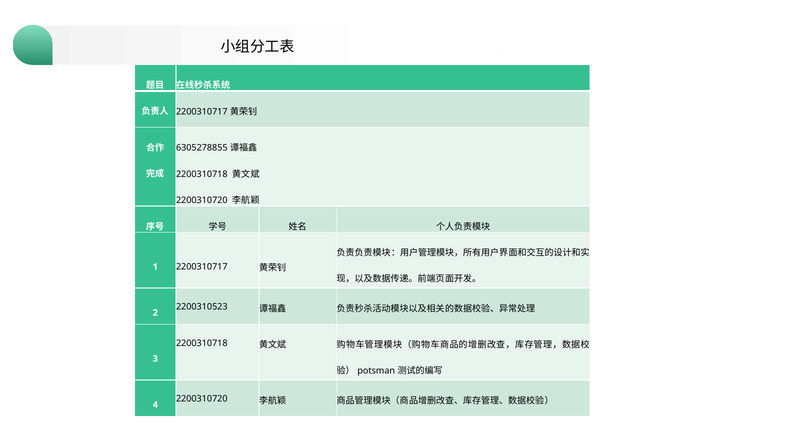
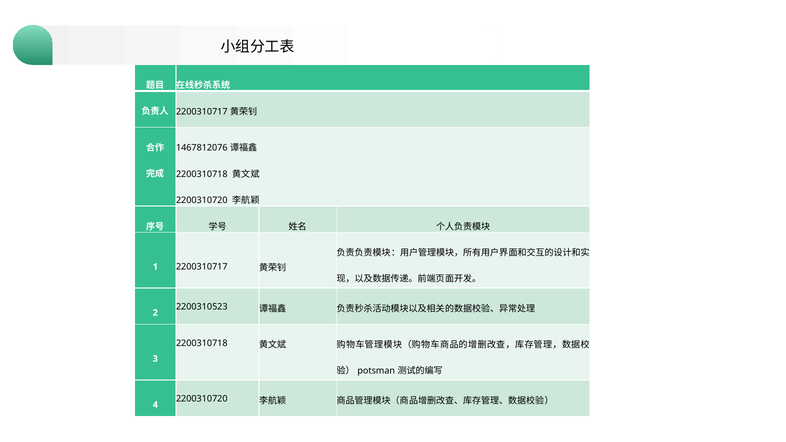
6305278855: 6305278855 -> 1467812076 (202, 148)
